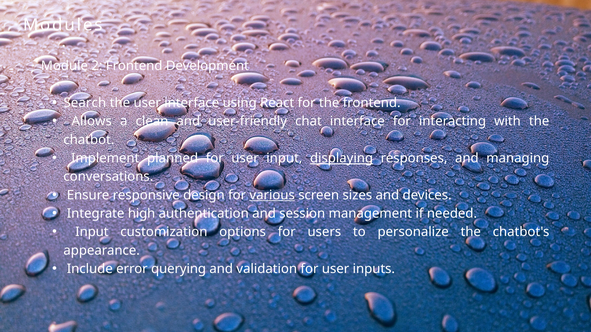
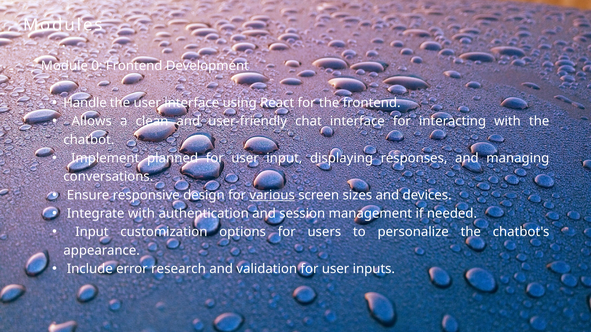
2: 2 -> 0 (97, 66)
Search: Search -> Handle (85, 103)
displaying underline: present -> none (342, 158)
Integrate high: high -> with (141, 214)
querying: querying -> research (178, 269)
